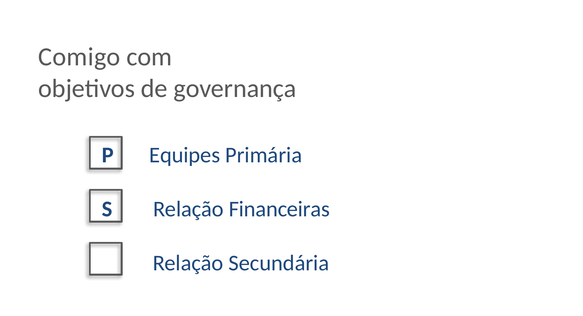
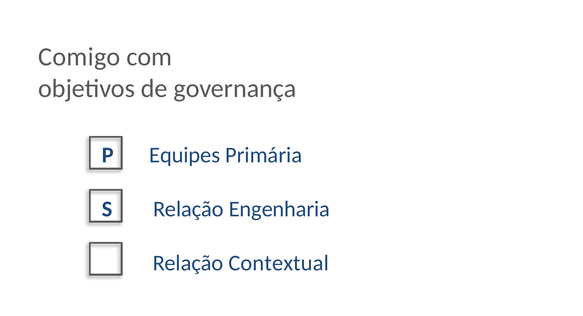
Financeiras: Financeiras -> Engenharia (279, 209)
Secundária: Secundária -> Contextual (279, 263)
